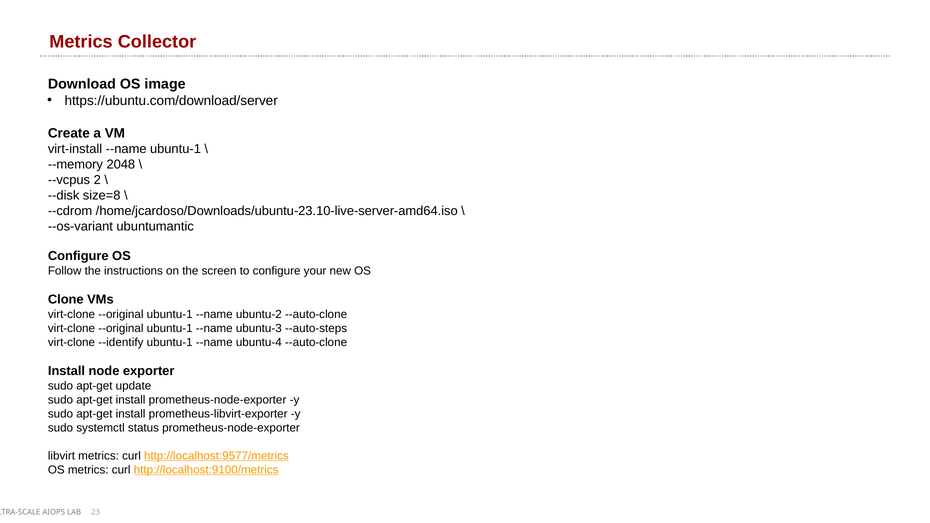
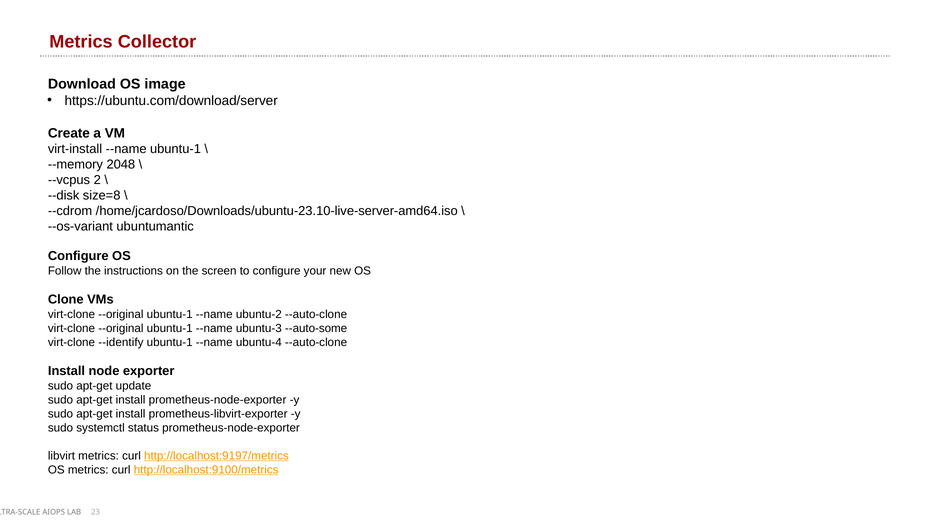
--auto-steps: --auto-steps -> --auto-some (316, 328)
http://localhost:9577/metrics: http://localhost:9577/metrics -> http://localhost:9197/metrics (216, 456)
